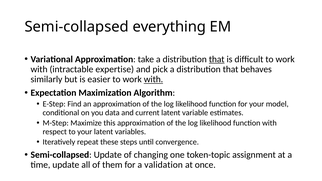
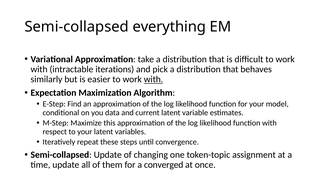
that underline: present -> none (217, 59)
expertise: expertise -> iterations (115, 69)
validation: validation -> converged (164, 165)
